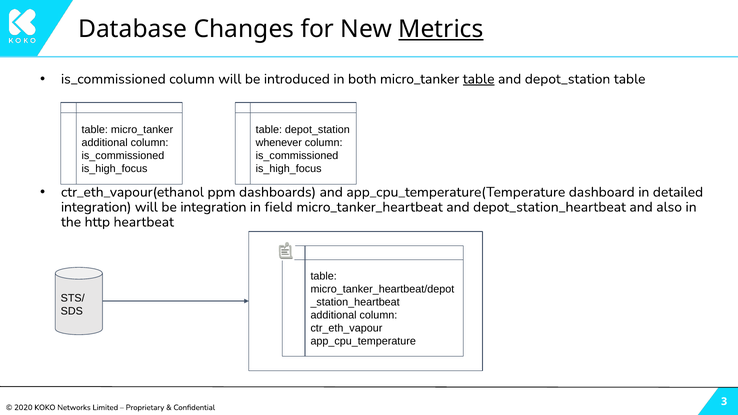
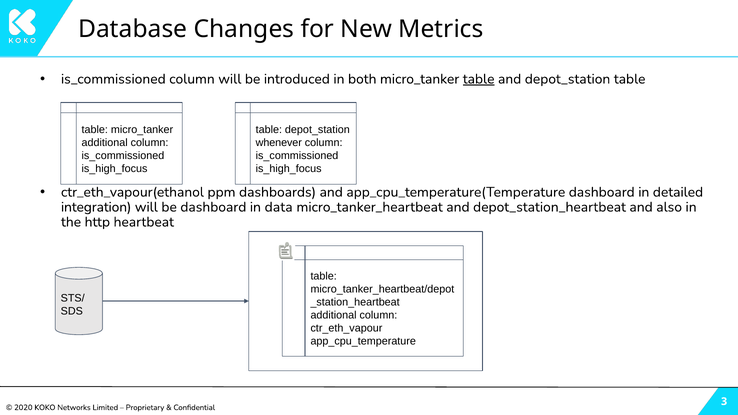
Metrics underline: present -> none (441, 29)
be integration: integration -> dashboard (213, 207)
field: field -> data (279, 207)
